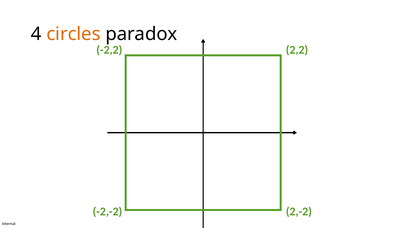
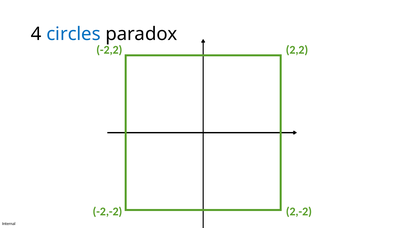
circles colour: orange -> blue (74, 34)
